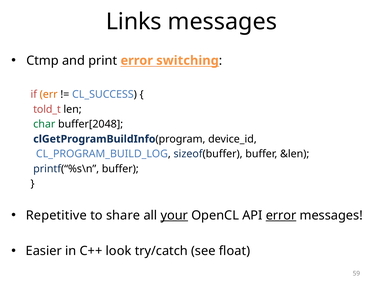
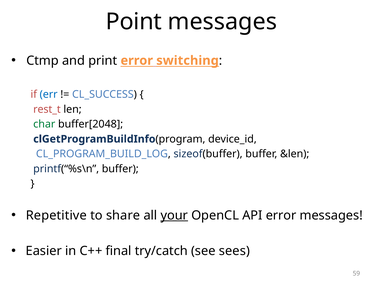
Links: Links -> Point (134, 22)
err colour: orange -> blue (49, 94)
told_t: told_t -> rest_t (47, 109)
error underline: present -> none (281, 216)
look: look -> final (119, 251)
float: float -> sees (234, 251)
